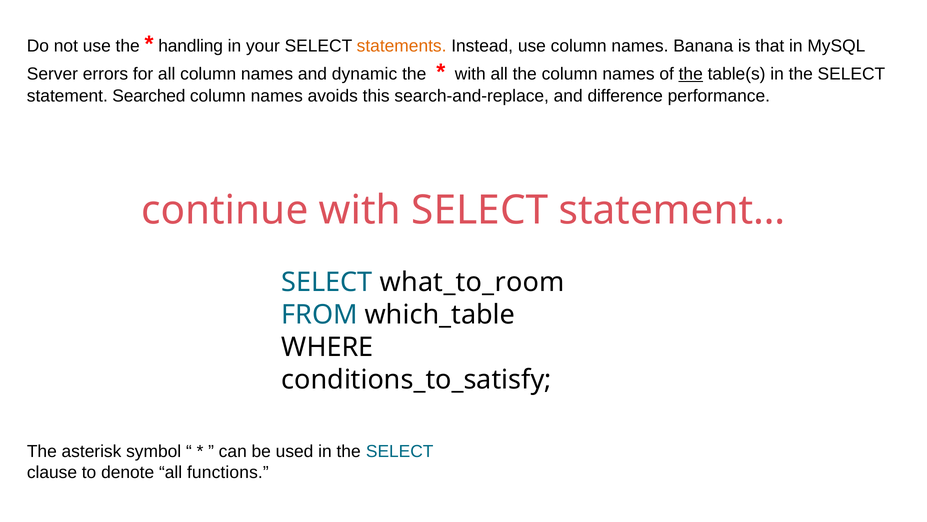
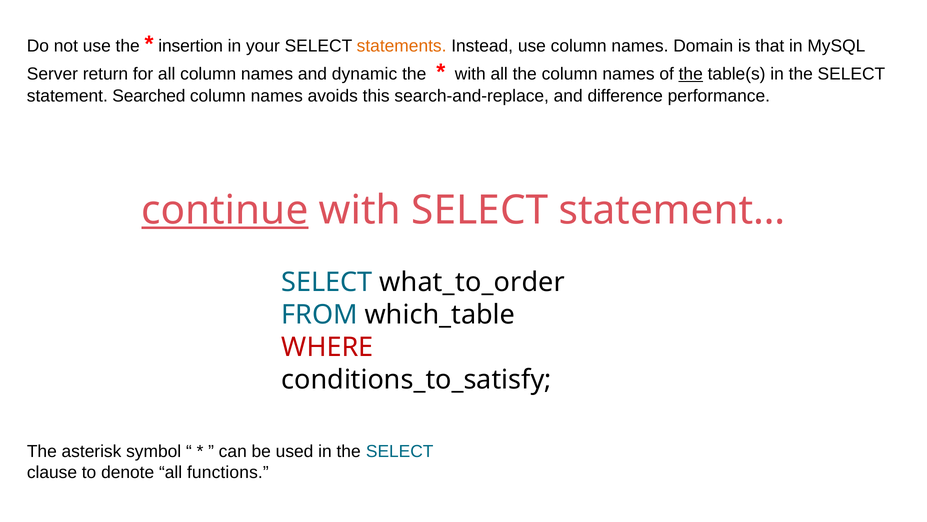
handling: handling -> insertion (191, 46)
Banana: Banana -> Domain (703, 46)
errors: errors -> return (105, 74)
continue underline: none -> present (225, 210)
what_to_room: what_to_room -> what_to_order (472, 282)
WHERE colour: black -> red (327, 347)
